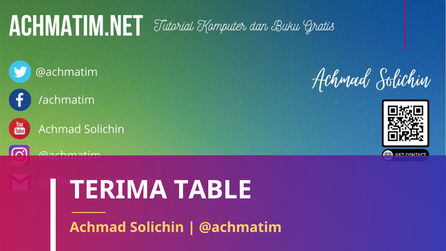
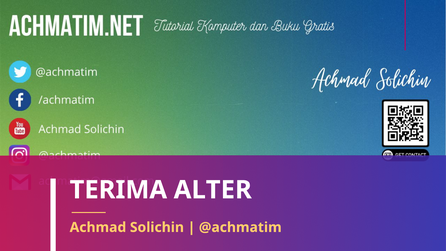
TABLE: TABLE -> ALTER (213, 190)
